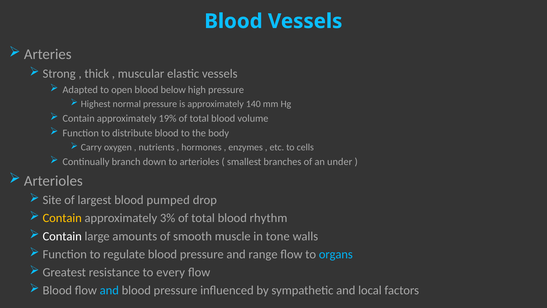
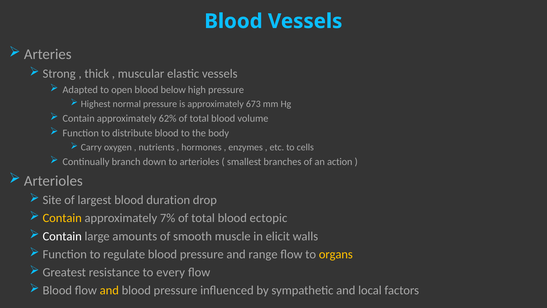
140: 140 -> 673 (253, 104)
19%: 19% -> 62% (168, 118)
under: under -> action (340, 162)
pumped: pumped -> duration (168, 200)
3%: 3% -> 7% (168, 218)
rhythm: rhythm -> ectopic (268, 218)
tone: tone -> elicit (278, 236)
organs colour: light blue -> yellow (336, 254)
and colour: light blue -> yellow (109, 290)
